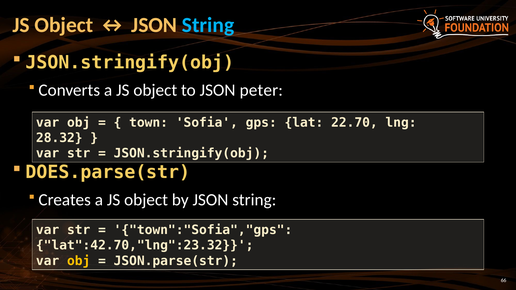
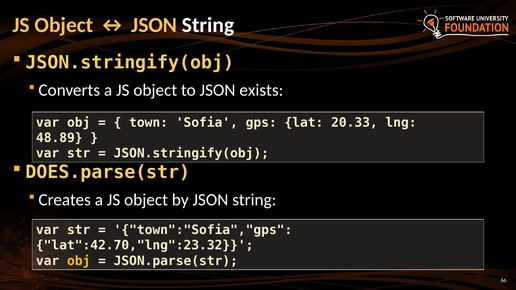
String colour: light blue -> white (208, 25)
peter: peter -> exists (261, 90)
22.70: 22.70 -> 20.33 (354, 123)
28.32: 28.32 -> 48.89 (59, 138)
